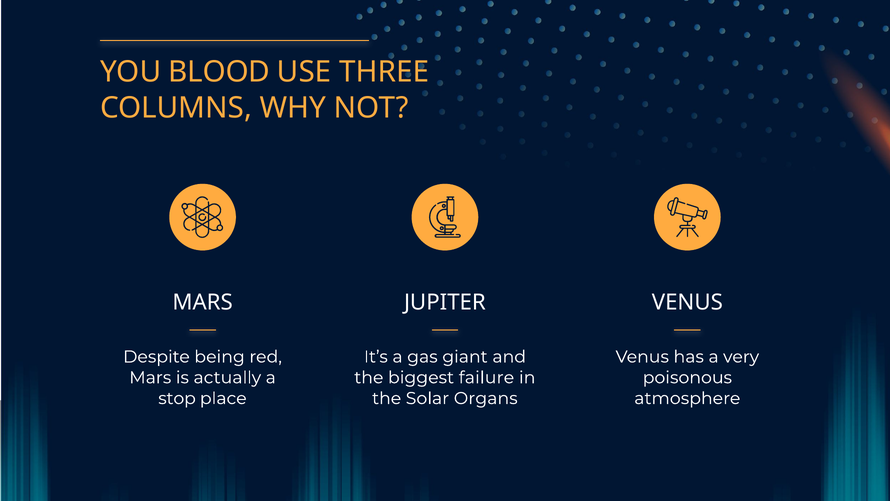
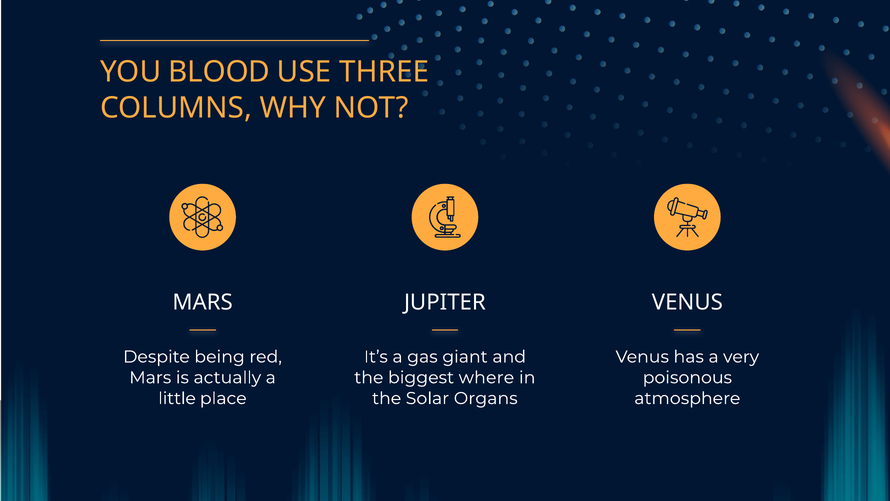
failure: failure -> where (486, 377)
stop: stop -> little (177, 398)
